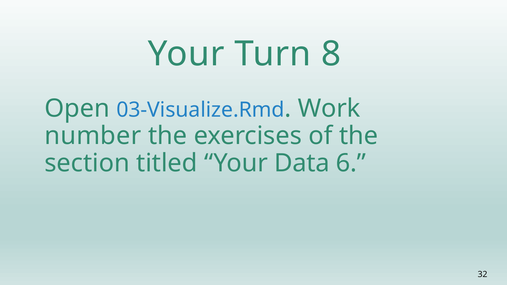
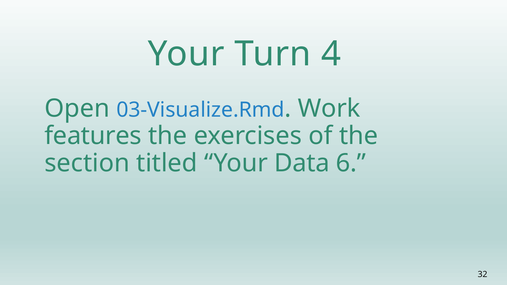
8: 8 -> 4 (331, 54)
number: number -> features (93, 136)
